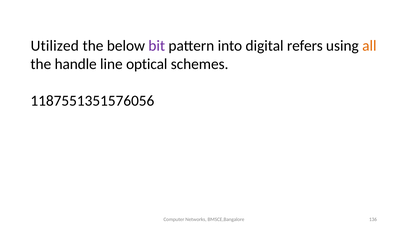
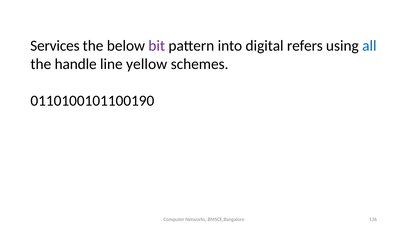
Utilized: Utilized -> Services (55, 46)
all colour: orange -> blue (369, 46)
optical: optical -> yellow (147, 64)
1187551351576056: 1187551351576056 -> 0110100101100190 (92, 101)
